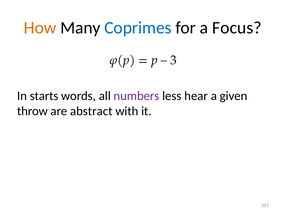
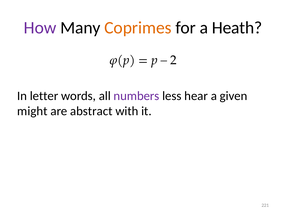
How colour: orange -> purple (40, 28)
Coprimes colour: blue -> orange (138, 28)
Focus: Focus -> Heath (237, 28)
3: 3 -> 2 (174, 60)
starts: starts -> letter (44, 96)
throw: throw -> might (32, 111)
